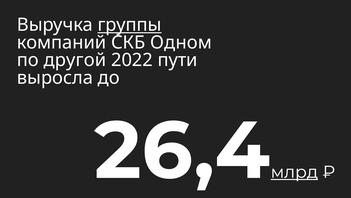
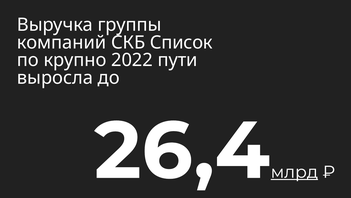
группы underline: present -> none (130, 25)
Одном: Одном -> Список (181, 42)
другой: другой -> крупно (75, 60)
